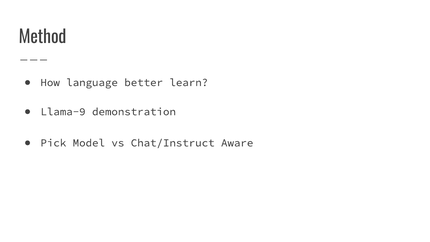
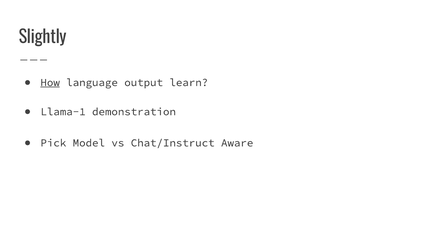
Method: Method -> Slightly (43, 37)
How underline: none -> present (50, 82)
better: better -> output (144, 82)
Llama-9: Llama-9 -> Llama-1 (63, 112)
